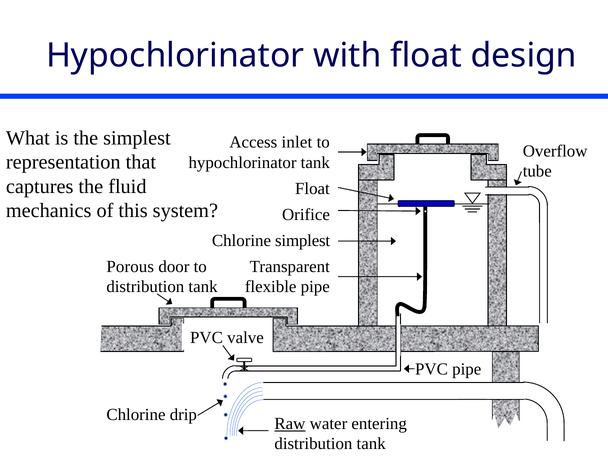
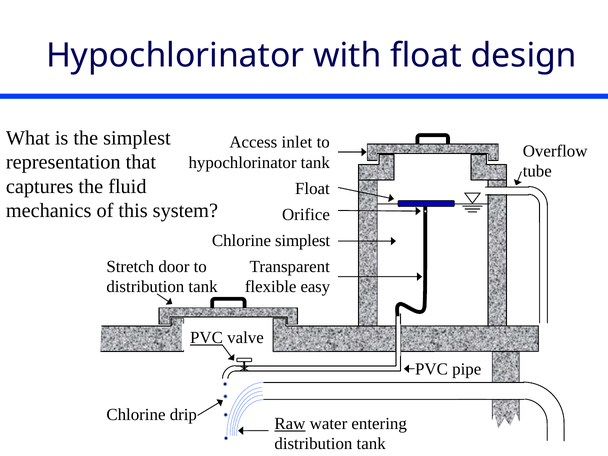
Porous: Porous -> Stretch (130, 267)
flexible pipe: pipe -> easy (315, 287)
PVC underline: none -> present (207, 338)
